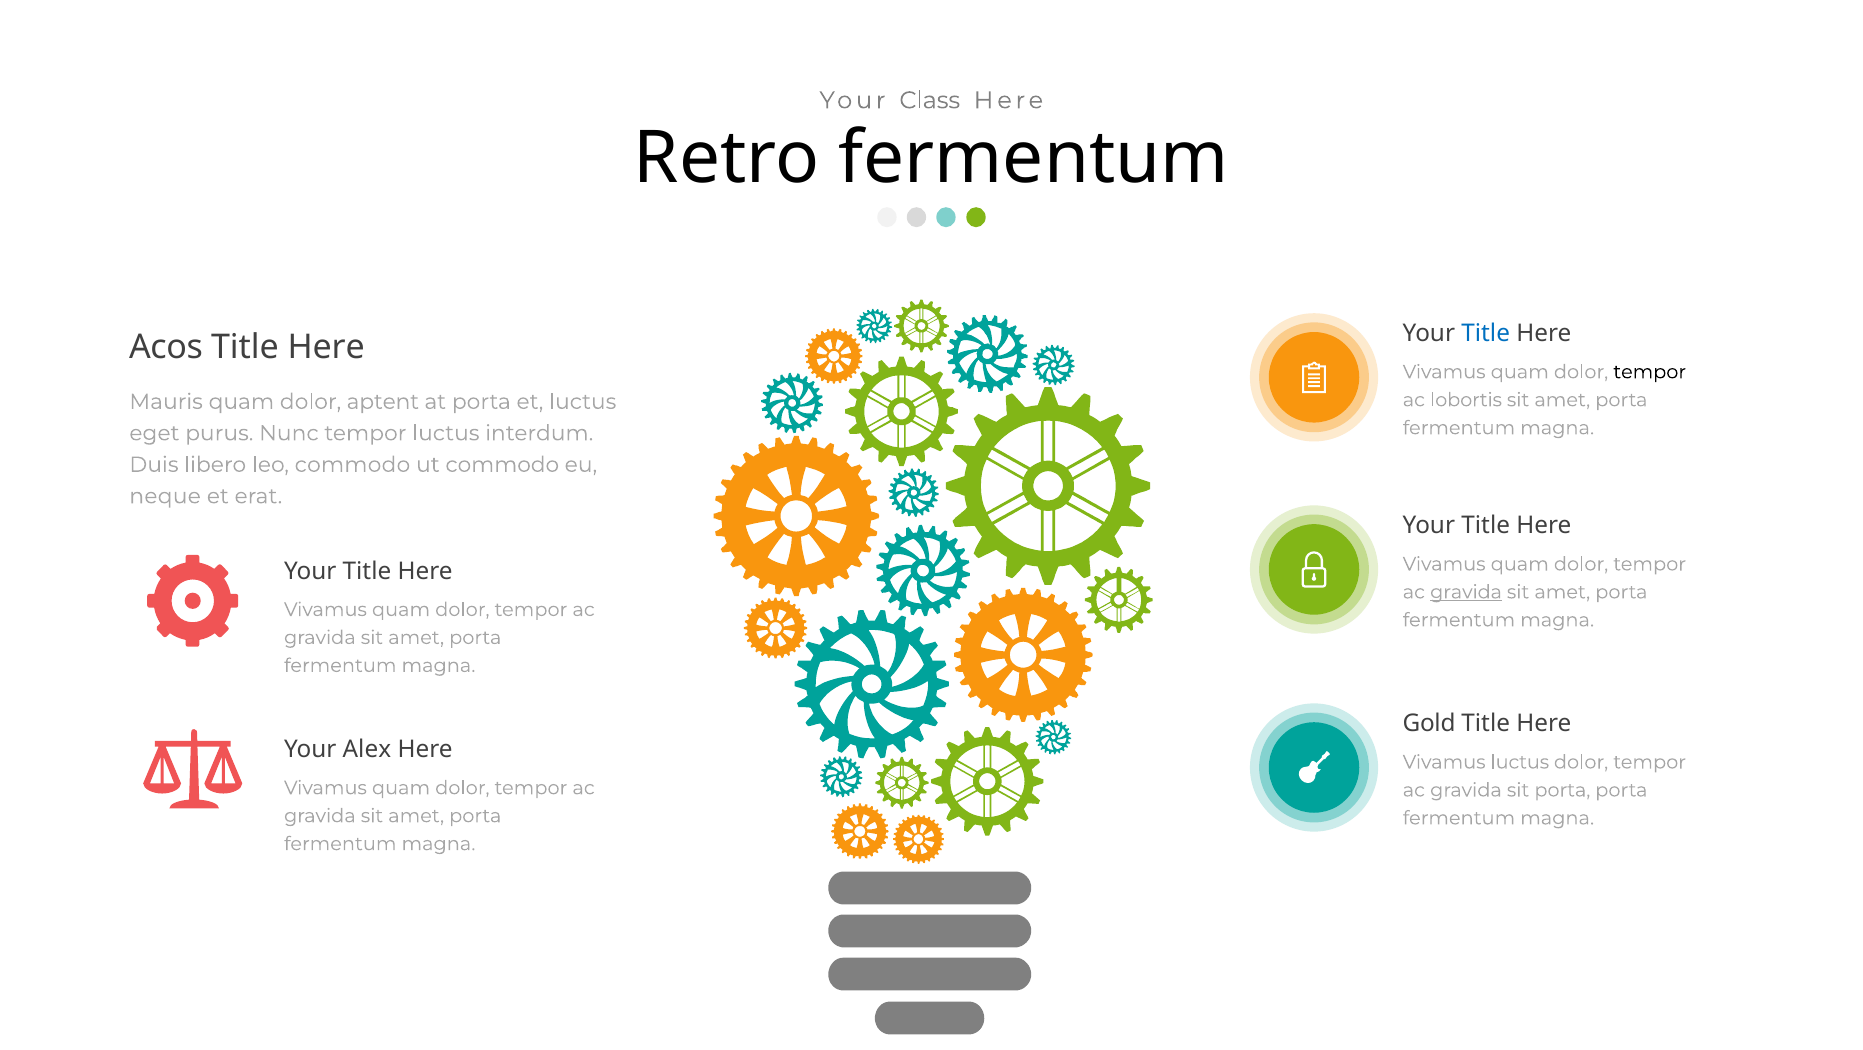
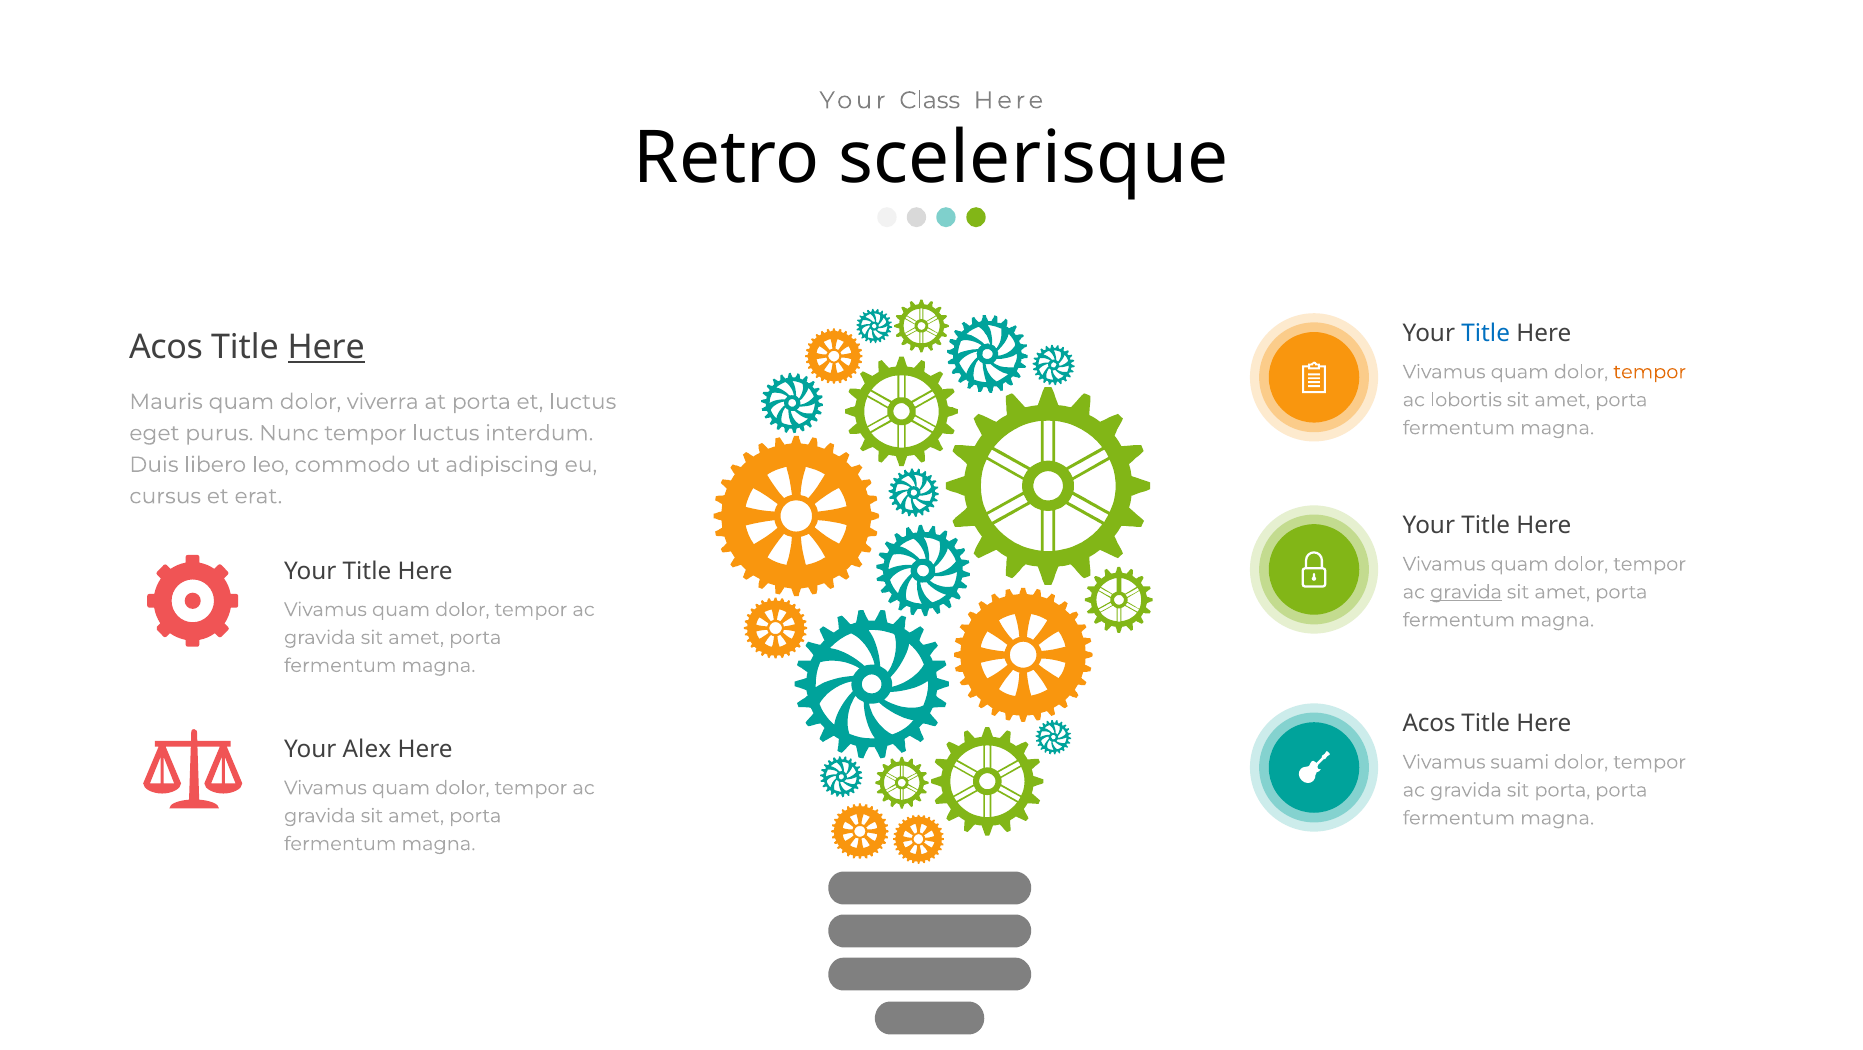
Retro fermentum: fermentum -> scelerisque (1033, 158)
Here underline: none -> present (326, 348)
tempor colour: black -> orange (1650, 372)
aptent: aptent -> viverra (383, 402)
ut commodo: commodo -> adipiscing (502, 464)
neque: neque -> cursus (165, 496)
Gold: Gold -> Acos (1429, 724)
Vivamus luctus: luctus -> suami (1520, 762)
